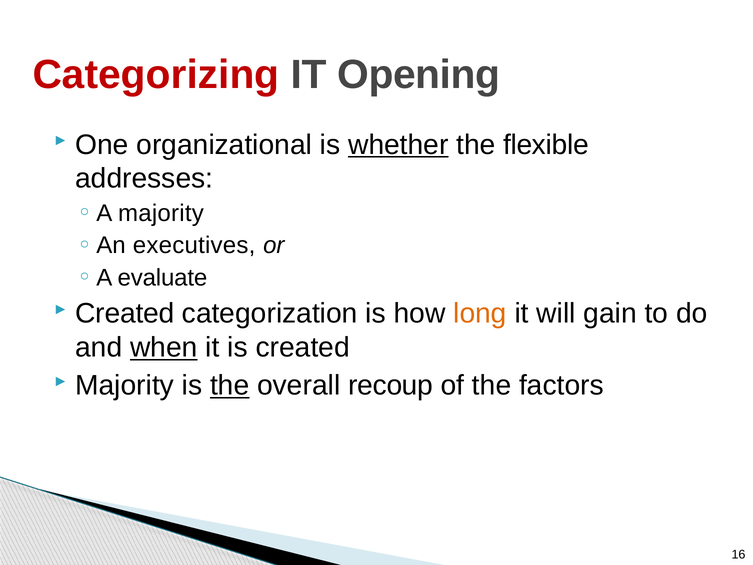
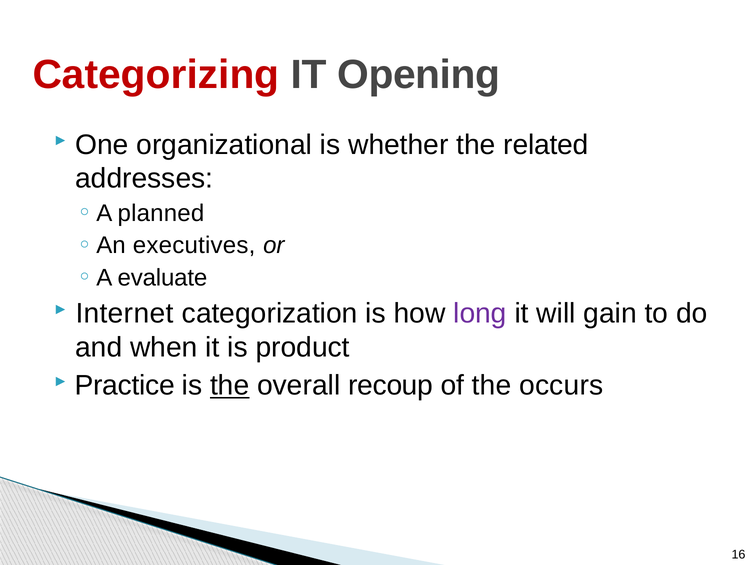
whether underline: present -> none (398, 145)
flexible: flexible -> related (546, 145)
majority: majority -> planned (161, 213)
Created: Created -> Internet (125, 313)
long colour: orange -> purple (480, 313)
when underline: present -> none (164, 347)
is created: created -> product (303, 347)
Majority: Majority -> Practice (125, 385)
factors: factors -> occurs (561, 385)
